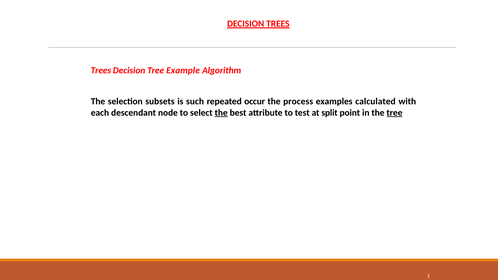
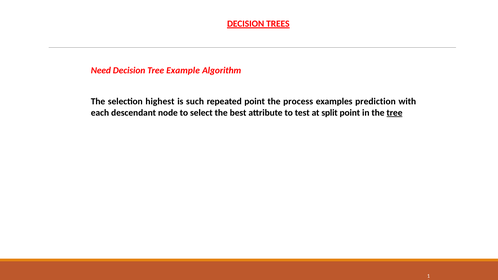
Trees: Trees -> Need (101, 70)
subsets: subsets -> highest (160, 101)
repeated occur: occur -> point (255, 101)
calculated: calculated -> prediction (375, 101)
the underline: present -> none (221, 113)
